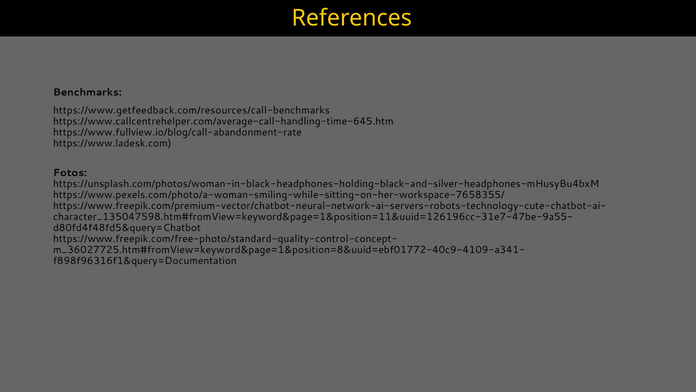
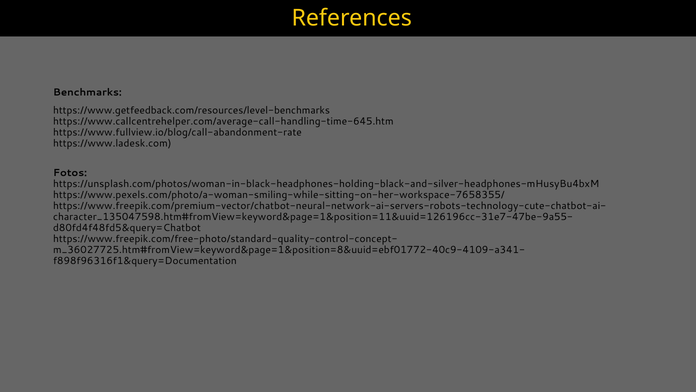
https://www.getfeedback.com/resources/call-benchmarks: https://www.getfeedback.com/resources/call-benchmarks -> https://www.getfeedback.com/resources/level-benchmarks (191, 110)
